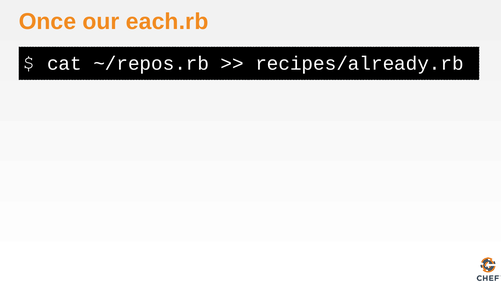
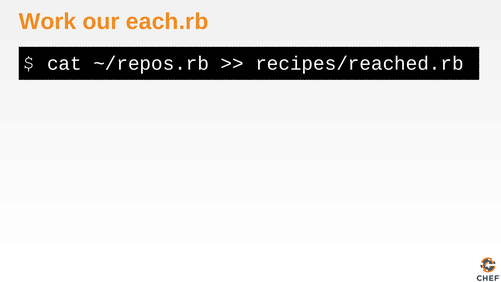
Once: Once -> Work (47, 22)
recipes/already.rb: recipes/already.rb -> recipes/reached.rb (360, 63)
